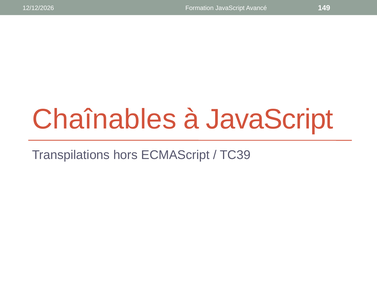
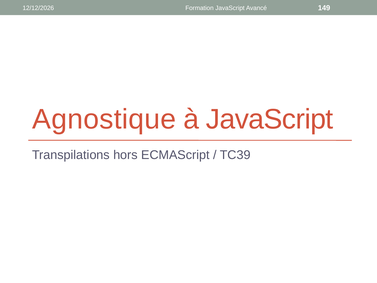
Chaînables: Chaînables -> Agnostique (104, 119)
